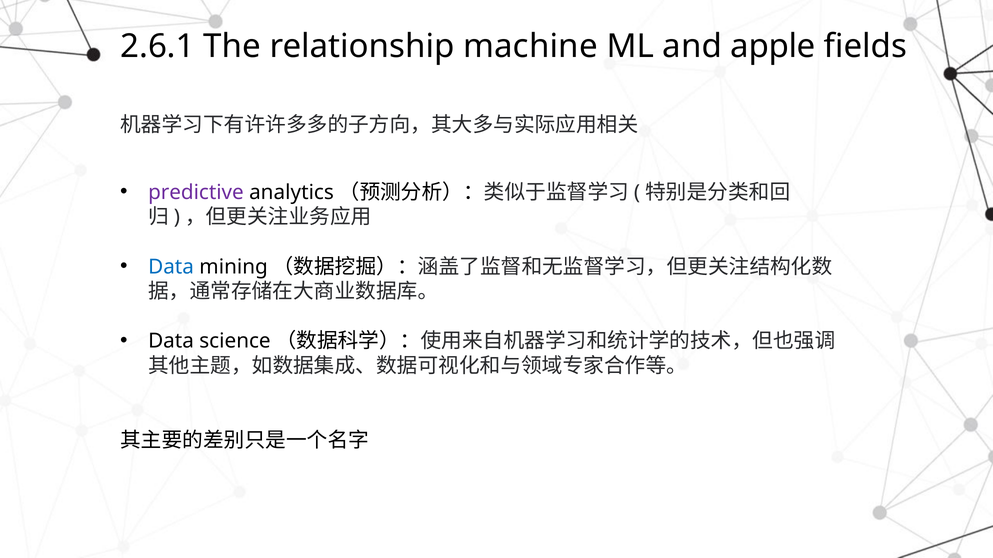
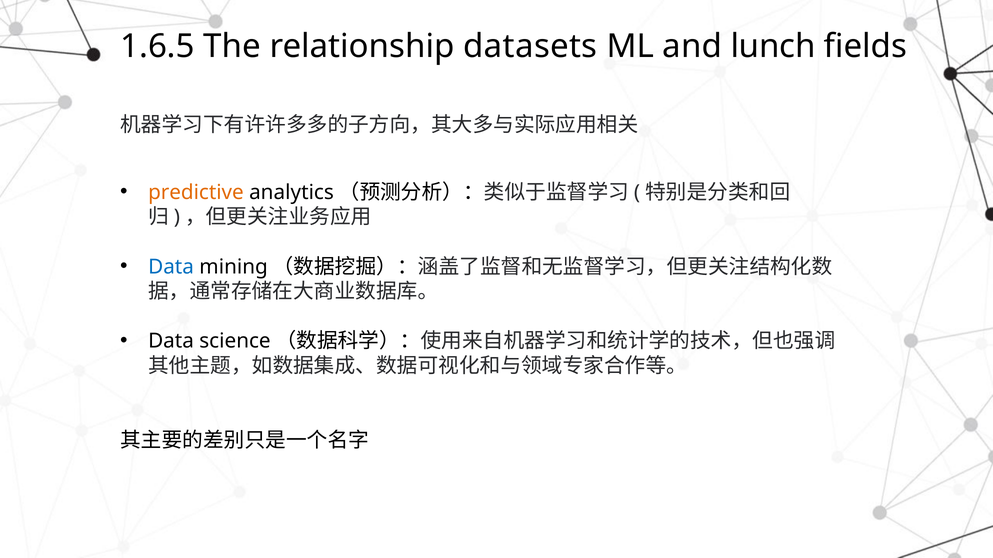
2.6.1: 2.6.1 -> 1.6.5 (158, 46)
machine: machine -> datasets (530, 46)
apple: apple -> lunch (773, 46)
predictive colour: purple -> orange (196, 192)
